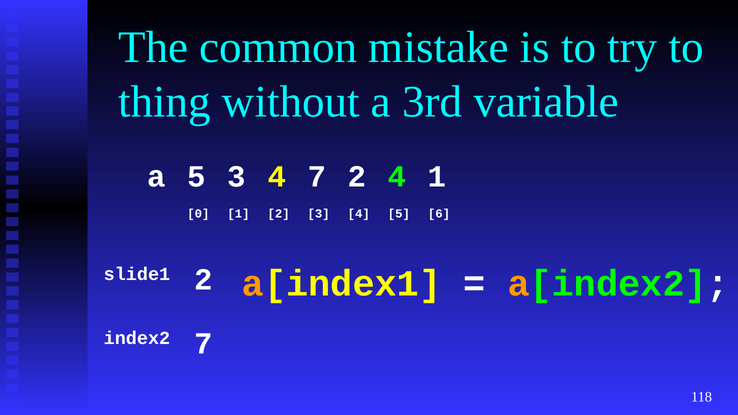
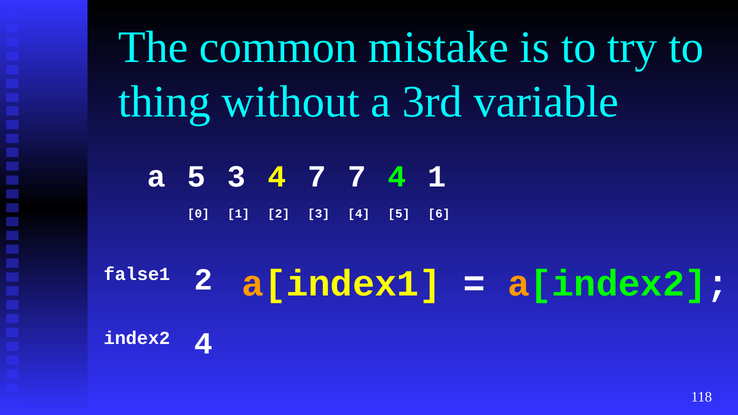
7 2: 2 -> 7 (357, 177)
slide1: slide1 -> false1 (137, 274)
index2 7: 7 -> 4 (204, 344)
